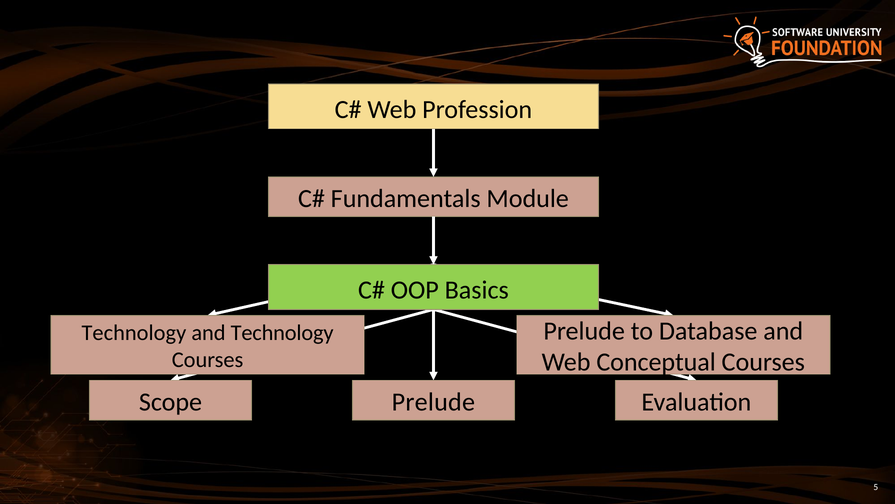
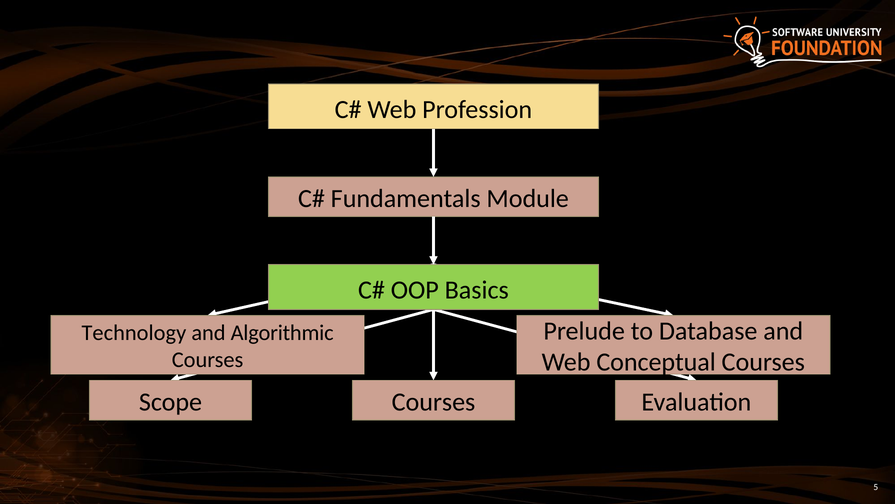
and Technology: Technology -> Algorithmic (282, 333)
Prelude: Prelude -> Courses (433, 402)
